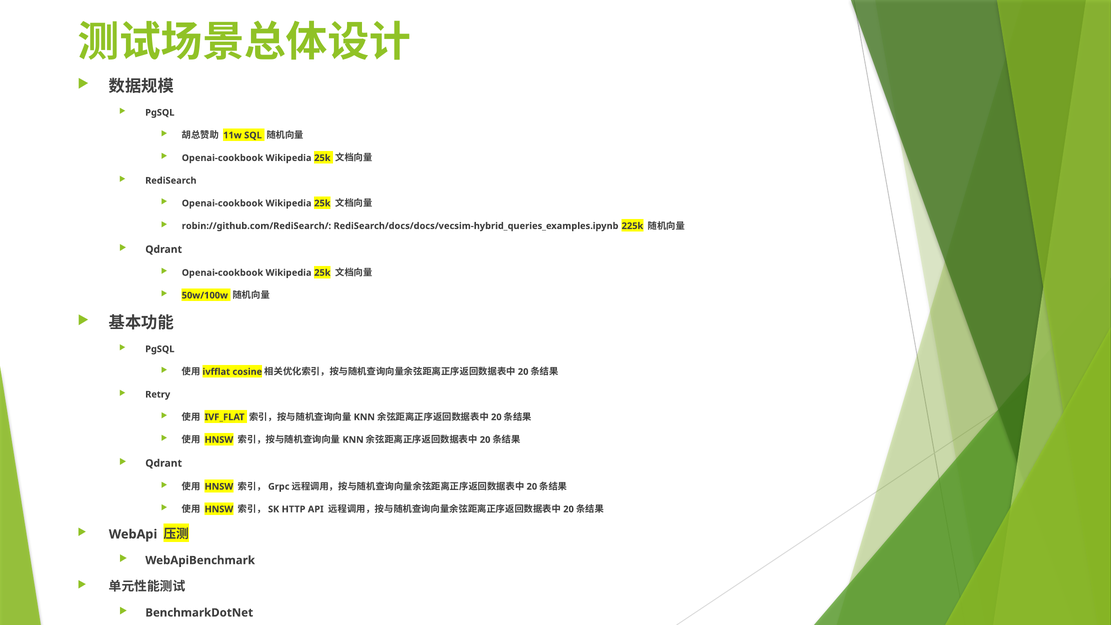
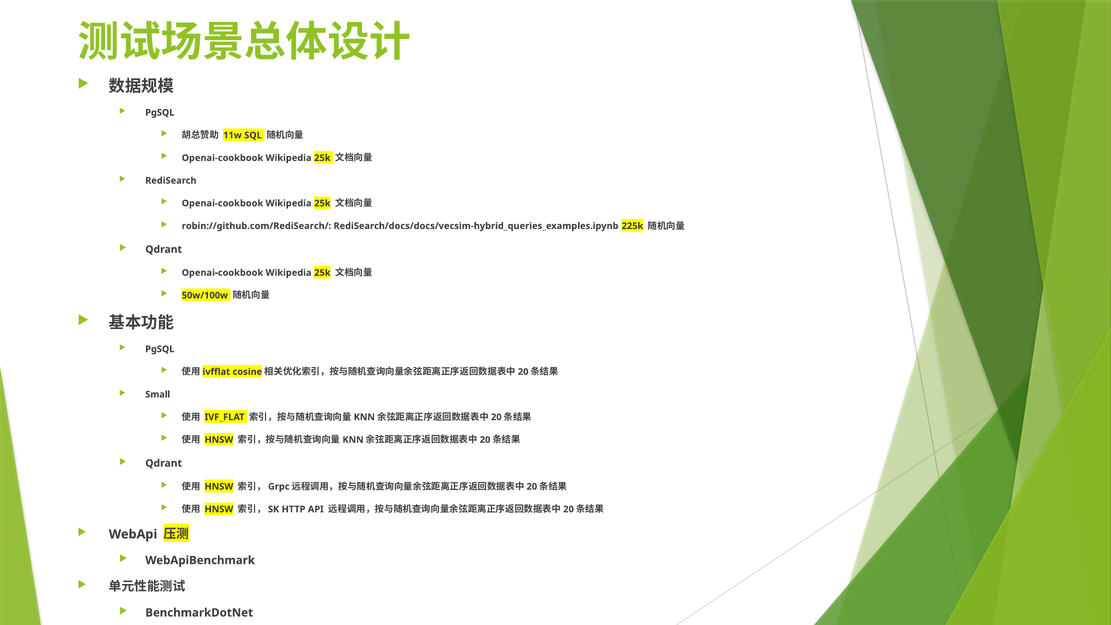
Retry: Retry -> Small (158, 394)
